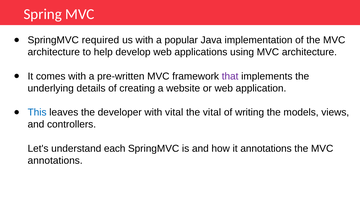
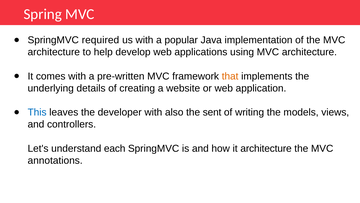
that colour: purple -> orange (230, 76)
with vital: vital -> also (174, 112)
the vital: vital -> sent (212, 112)
it annotations: annotations -> architecture (266, 148)
